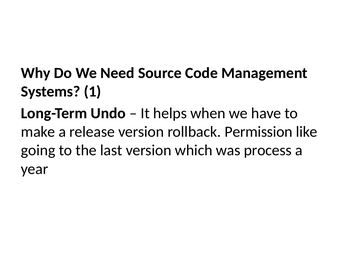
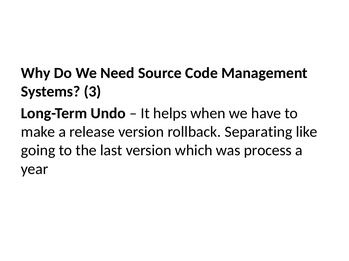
1: 1 -> 3 (93, 92)
Permission: Permission -> Separating (258, 132)
